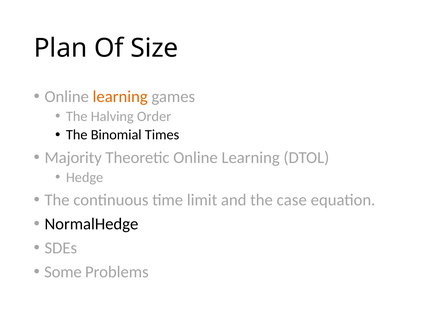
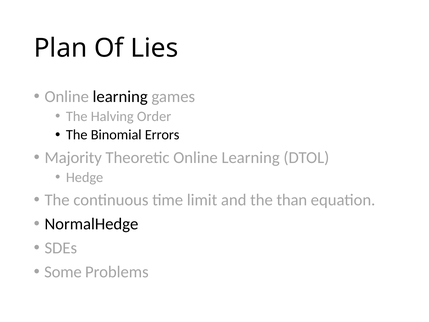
Size: Size -> Lies (154, 48)
learning colour: orange -> black (120, 97)
Times: Times -> Errors (162, 135)
case: case -> than (292, 200)
